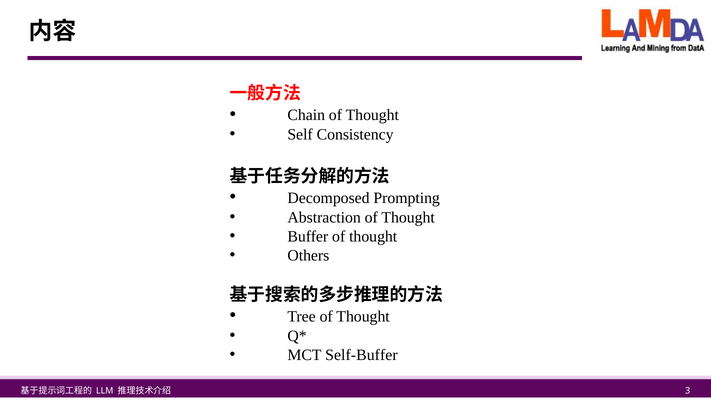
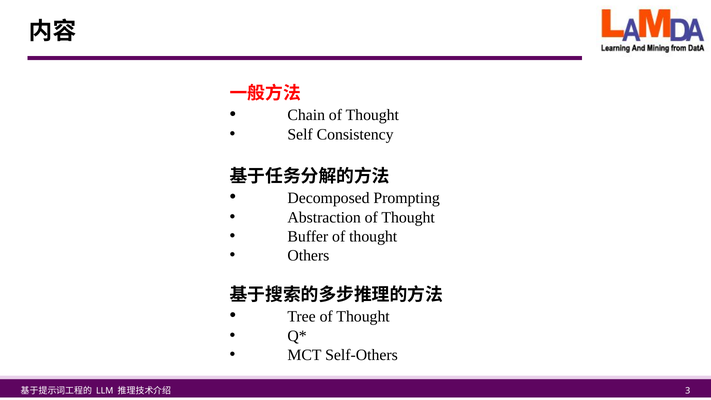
Self-Buffer: Self-Buffer -> Self-Others (361, 355)
